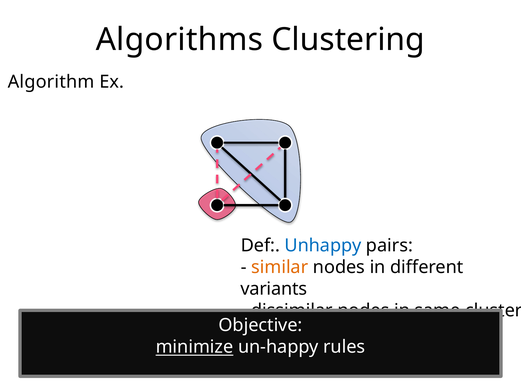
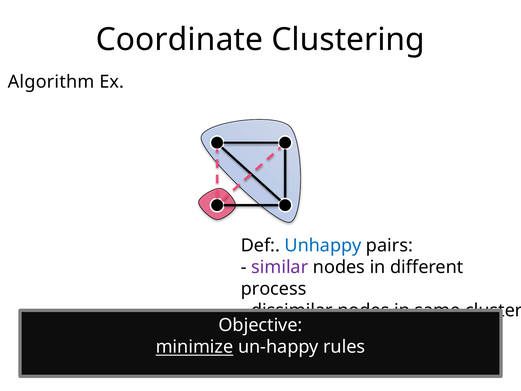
Algorithms: Algorithms -> Coordinate (179, 40)
similar colour: orange -> purple (280, 267)
variants: variants -> process (274, 289)
